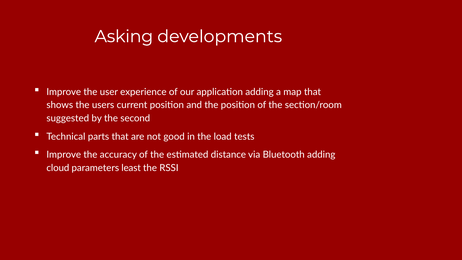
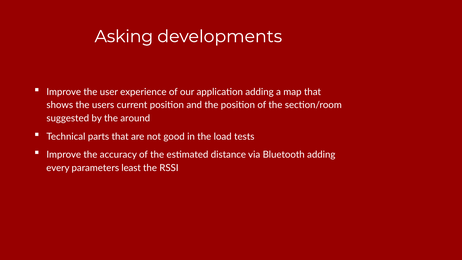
second: second -> around (135, 118)
cloud: cloud -> every (58, 168)
